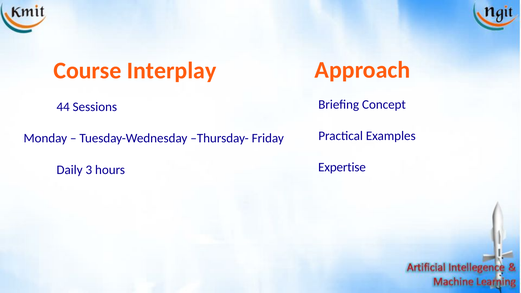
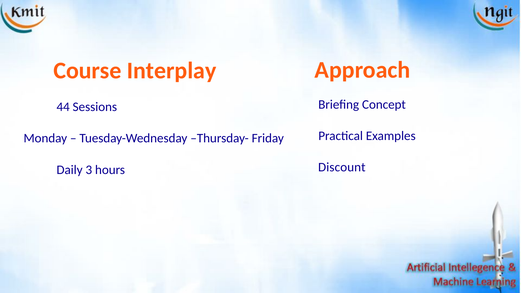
Expertise: Expertise -> Discount (342, 167)
